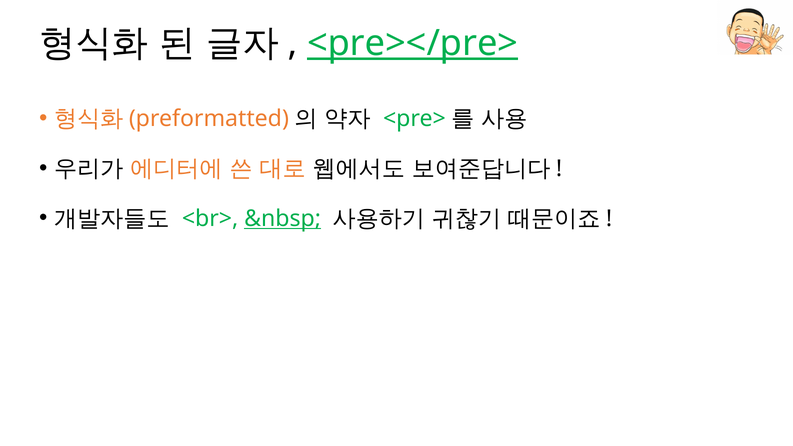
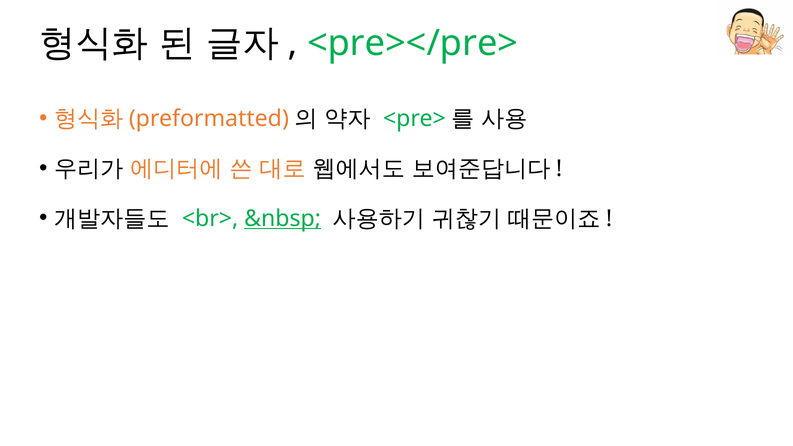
<pre></pre> underline: present -> none (413, 43)
